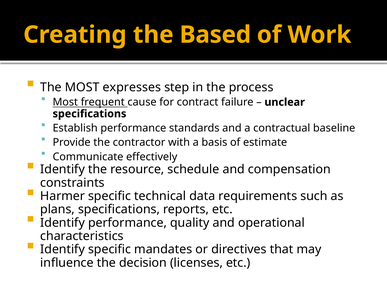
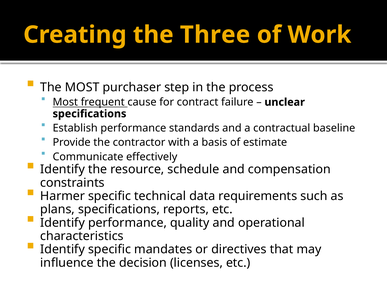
Based: Based -> Three (215, 35)
expresses: expresses -> purchaser (132, 87)
